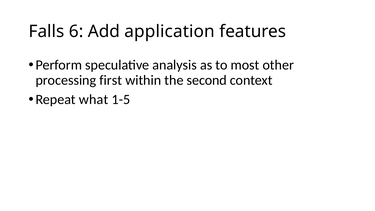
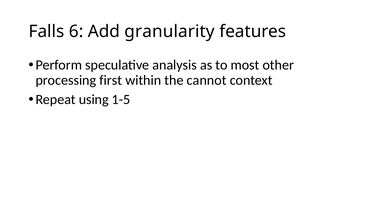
application: application -> granularity (170, 32)
second: second -> cannot (207, 80)
what: what -> using (94, 99)
